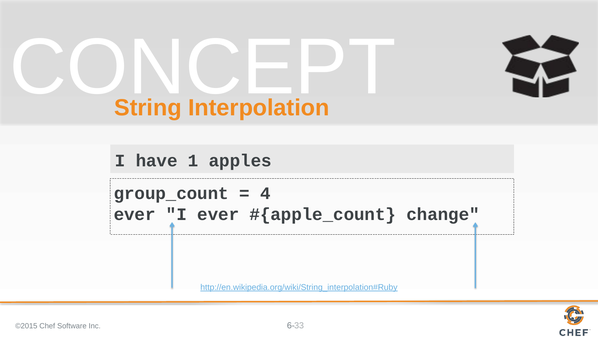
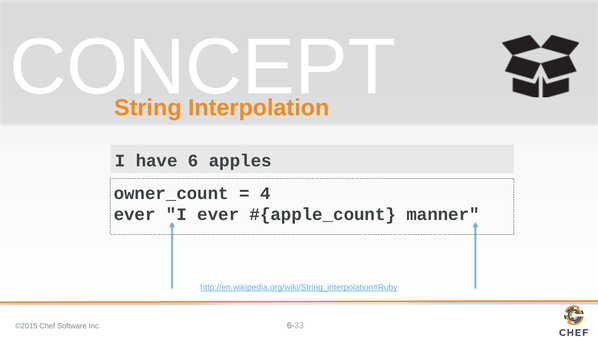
1: 1 -> 6 (193, 160)
group_count: group_count -> owner_count (171, 193)
change: change -> manner (443, 214)
